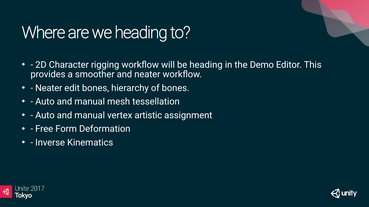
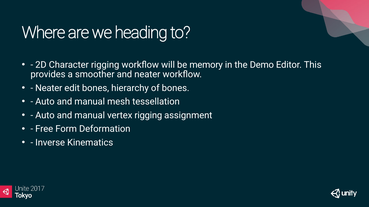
be heading: heading -> memory (206, 65)
vertex artistic: artistic -> rigging (148, 116)
